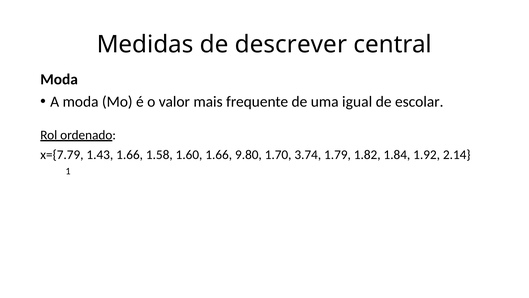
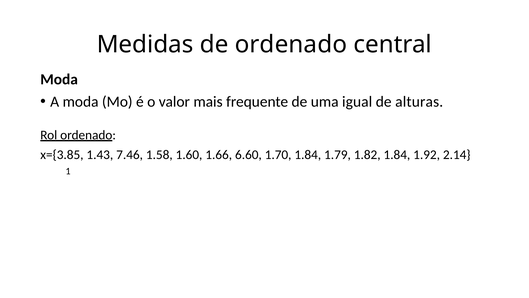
de descrever: descrever -> ordenado (291, 44)
escolar: escolar -> alturas (419, 101)
x={7.79: x={7.79 -> x={3.85 (62, 155)
1.43 1.66: 1.66 -> 7.46 (130, 155)
9.80: 9.80 -> 6.60 (248, 155)
1.70 3.74: 3.74 -> 1.84 (308, 155)
